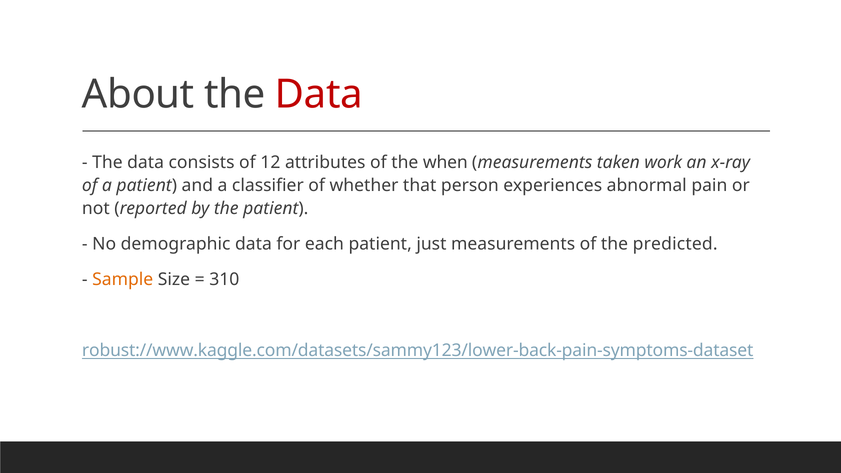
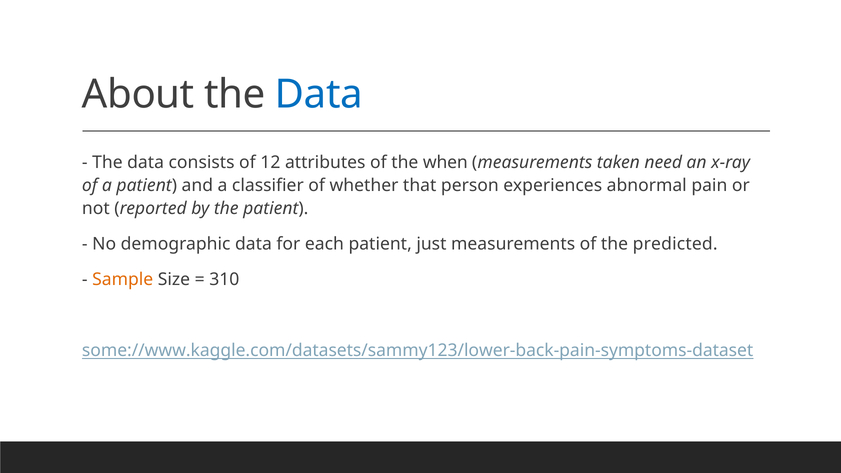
Data colour: red -> blue (319, 95)
work: work -> need (663, 162)
robust://www.kaggle.com/datasets/sammy123/lower-back-pain-symptoms-dataset: robust://www.kaggle.com/datasets/sammy123/lower-back-pain-symptoms-dataset -> some://www.kaggle.com/datasets/sammy123/lower-back-pain-symptoms-dataset (418, 350)
